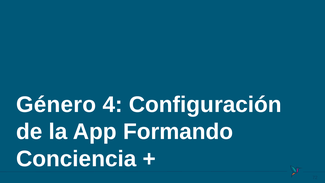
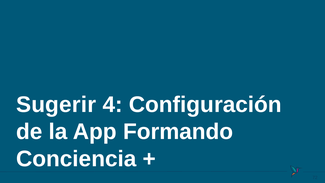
Género: Género -> Sugerir (56, 105)
